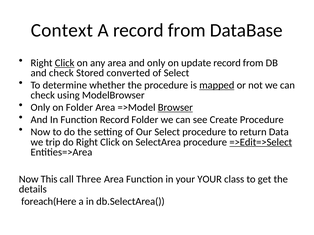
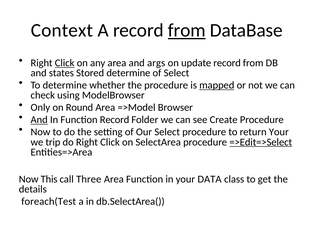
from underline: none -> present (187, 30)
and only: only -> args (156, 63)
and check: check -> states (61, 73)
Stored converted: converted -> determine (128, 73)
on Folder: Folder -> Round (79, 108)
Browser underline: present -> none (175, 108)
And underline: none -> present (39, 120)
return Data: Data -> Your (279, 132)
your YOUR: YOUR -> DATA (210, 179)
foreach(Here: foreach(Here -> foreach(Test (49, 202)
